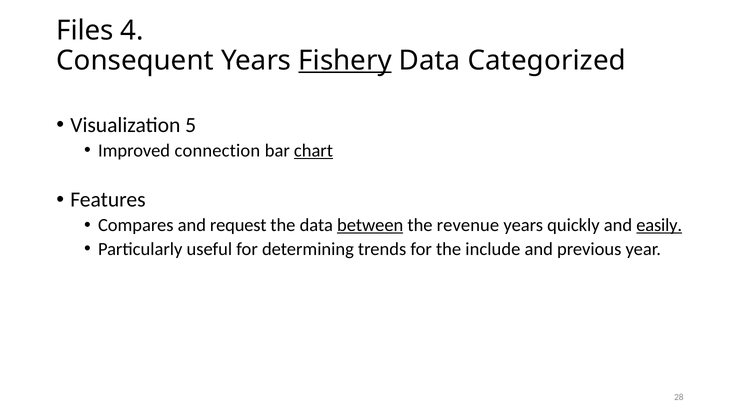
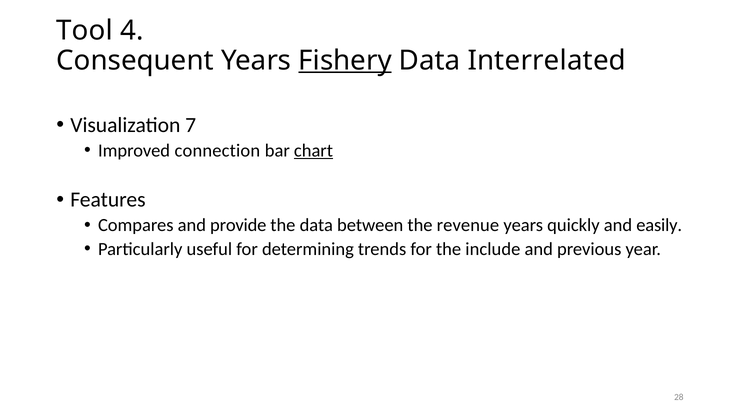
Files: Files -> Tool (85, 31)
Categorized: Categorized -> Interrelated (547, 61)
5: 5 -> 7 (191, 125)
request: request -> provide (238, 225)
between underline: present -> none (370, 225)
easily underline: present -> none (659, 225)
